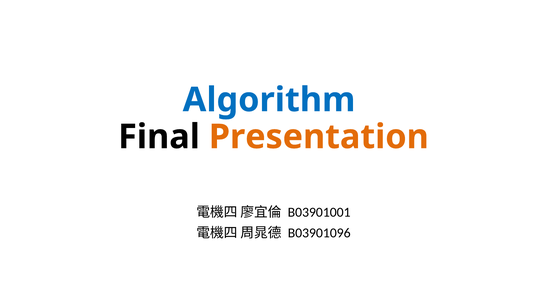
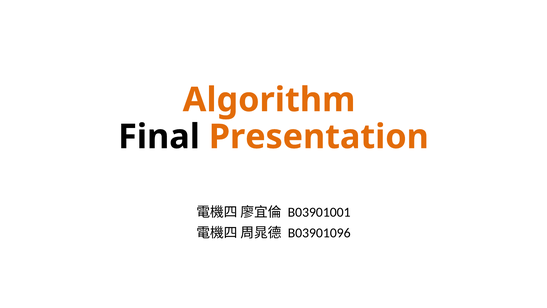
Algorithm colour: blue -> orange (269, 100)
